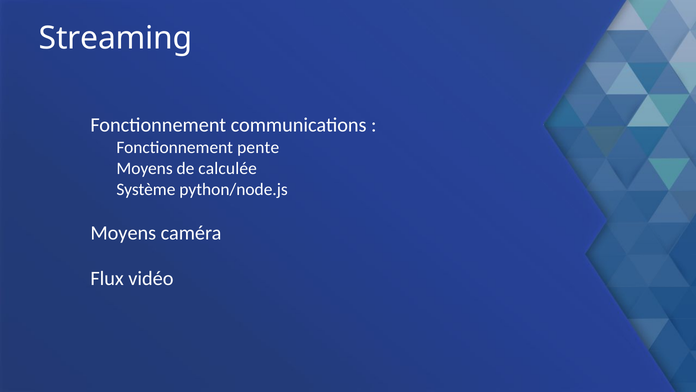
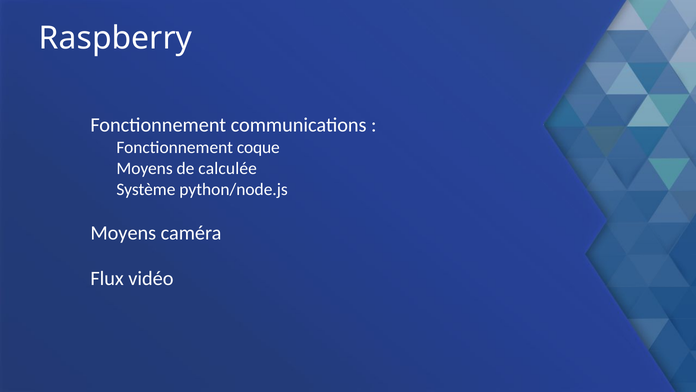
Streaming: Streaming -> Raspberry (116, 38)
pente: pente -> coque (258, 147)
